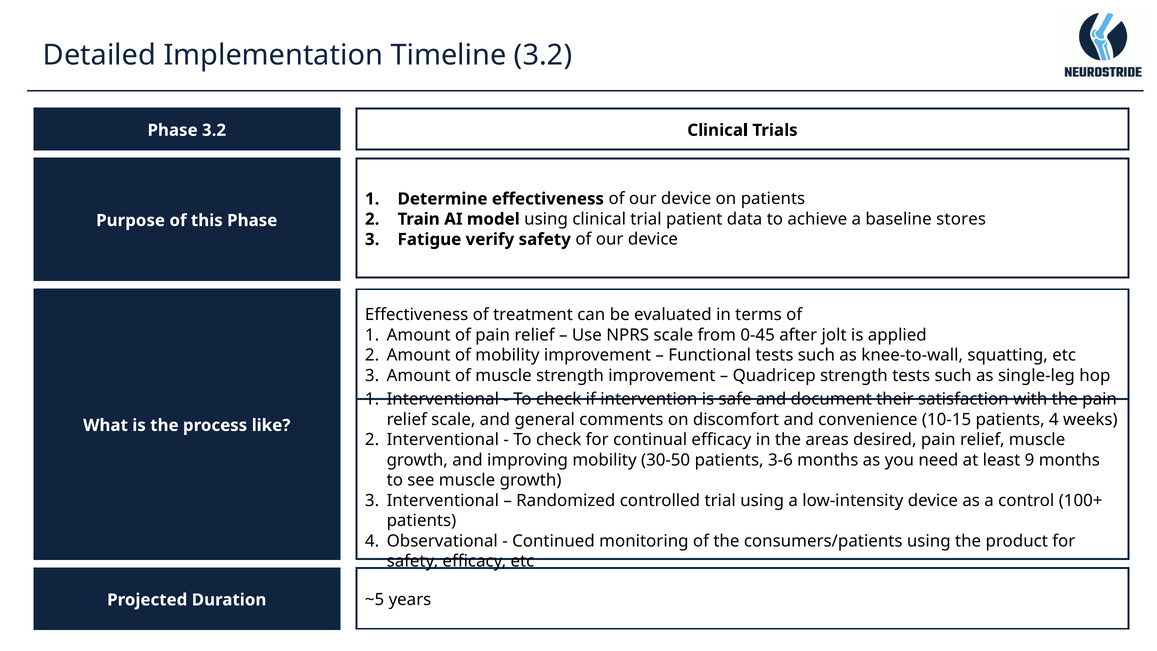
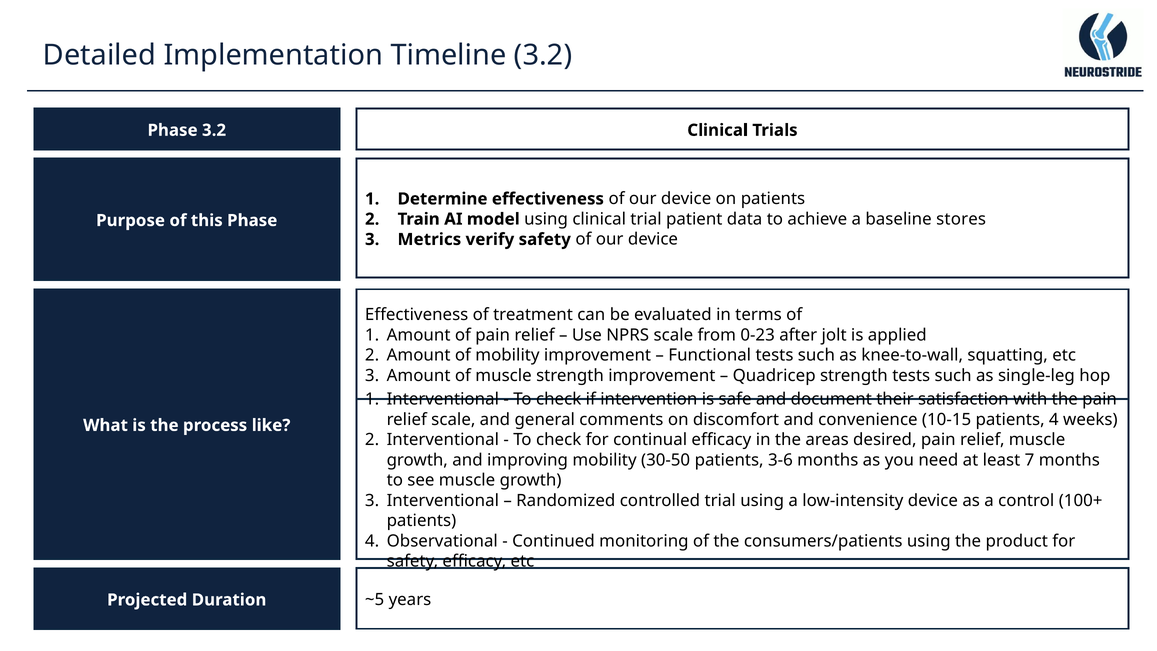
Fatigue: Fatigue -> Metrics (429, 239)
0-45: 0-45 -> 0-23 (758, 335)
9: 9 -> 7 (1029, 460)
